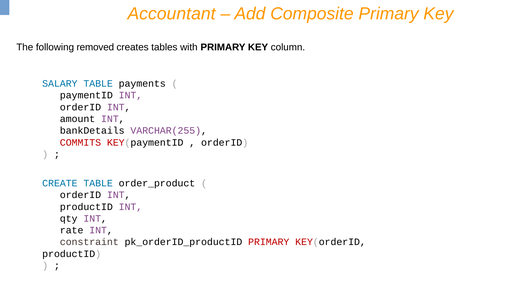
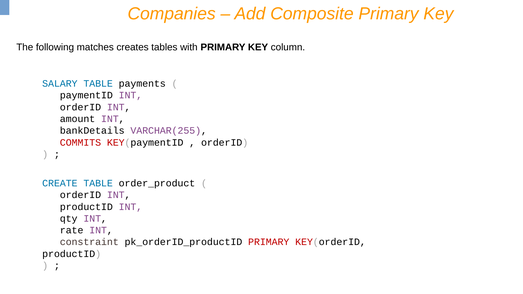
Accountant: Accountant -> Companies (172, 14)
removed: removed -> matches (95, 47)
